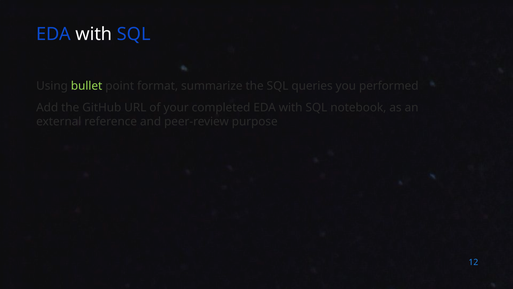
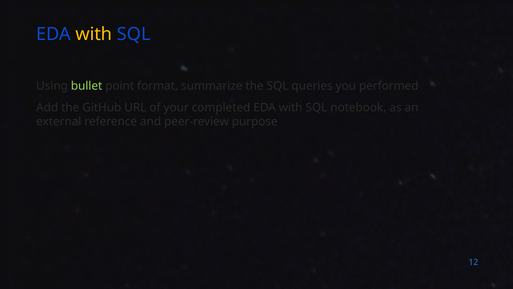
with colour: white -> yellow (94, 34)
